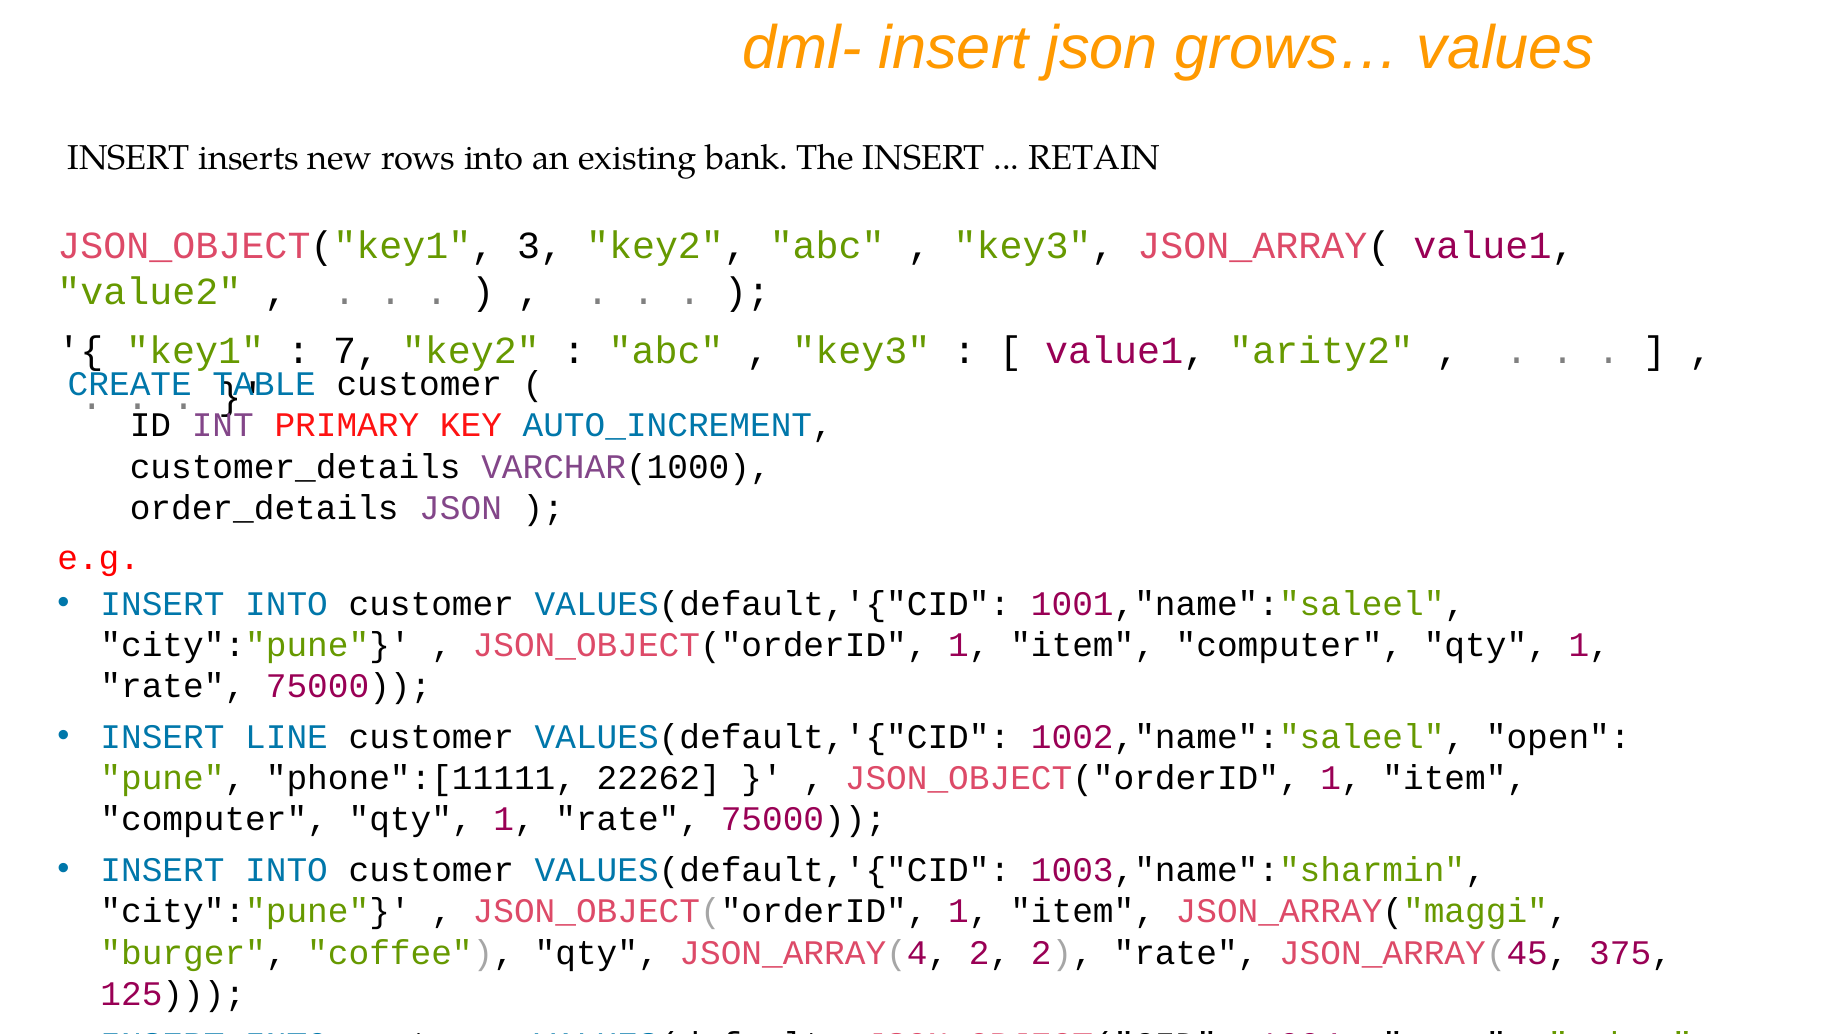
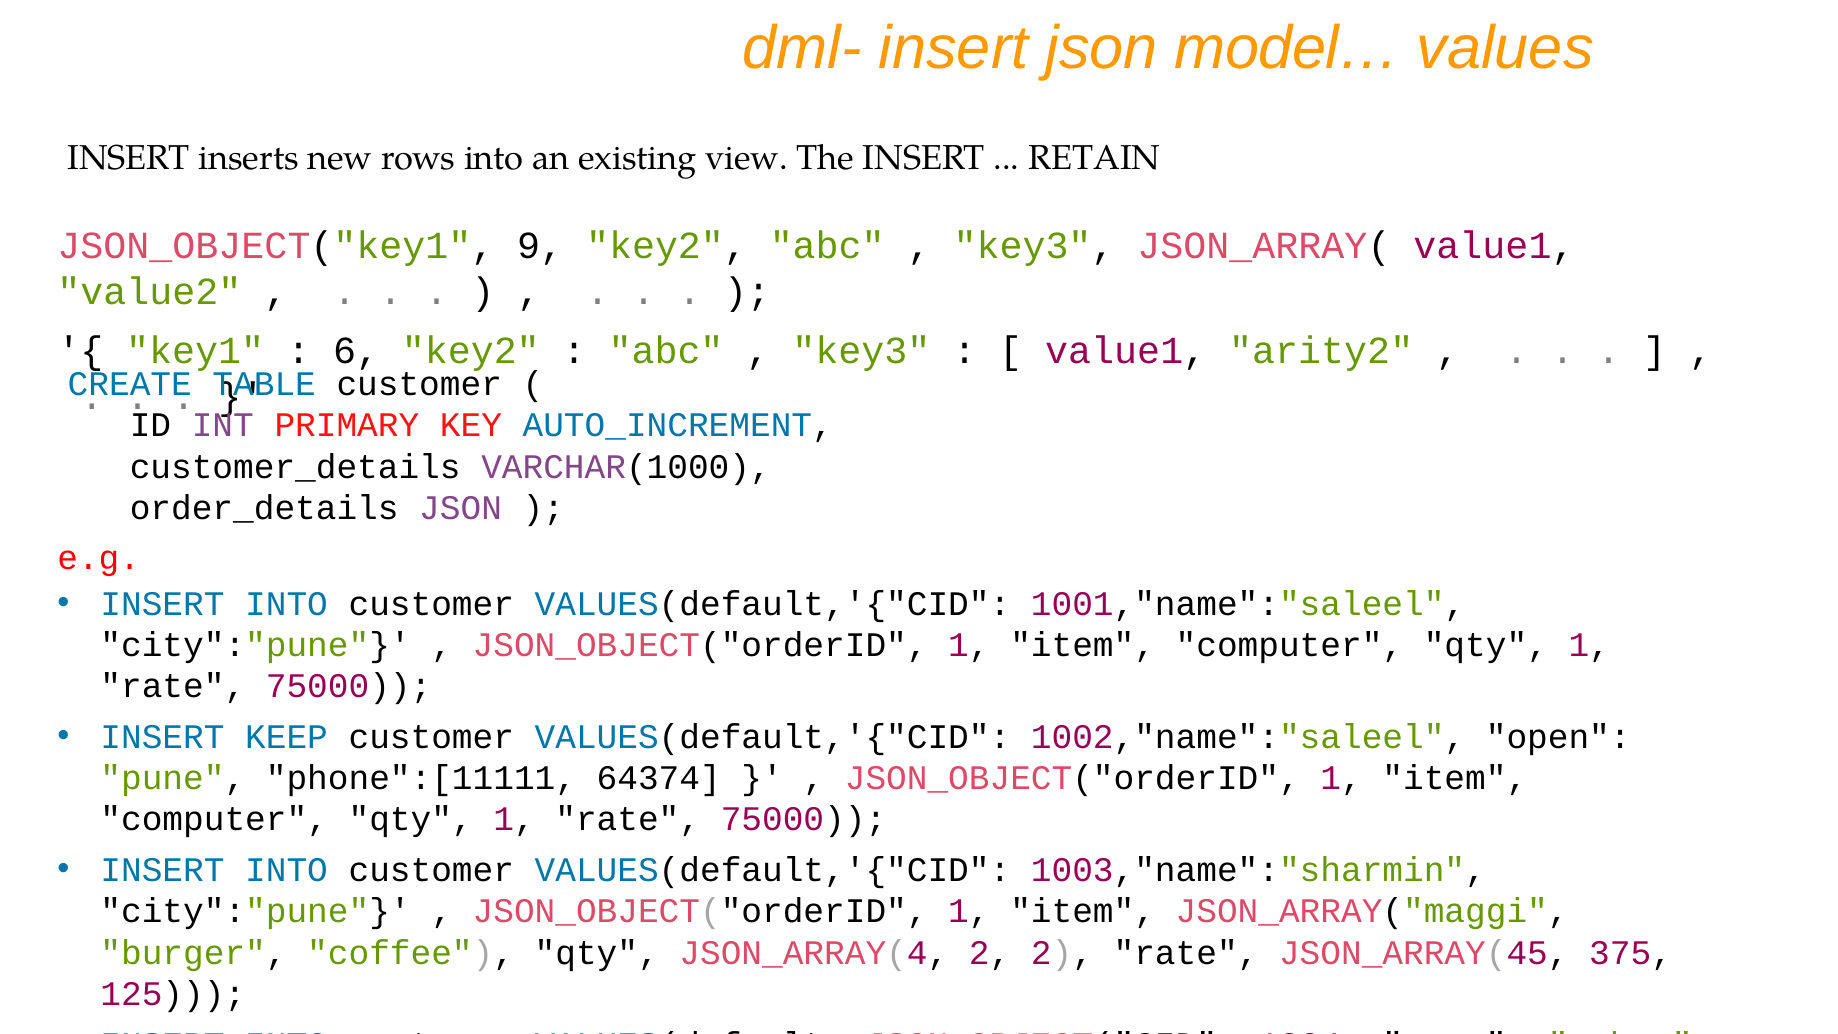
grows…: grows… -> model… (1287, 48)
bank: bank -> view (747, 159)
3: 3 -> 9 (540, 245)
7: 7 -> 6 (356, 351)
LINE: LINE -> KEEP (287, 737)
22262: 22262 -> 64374 (659, 778)
